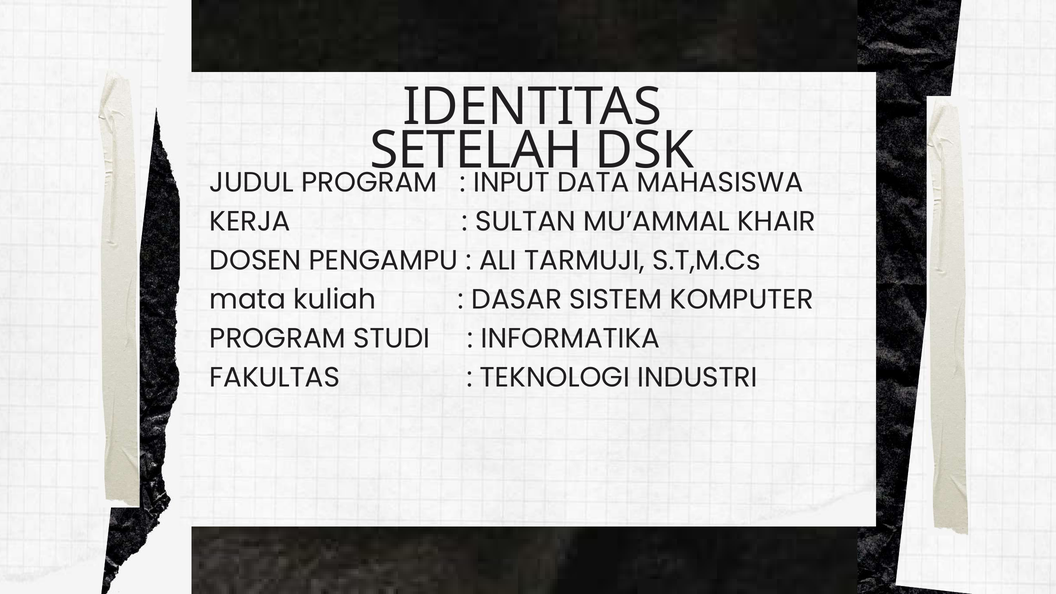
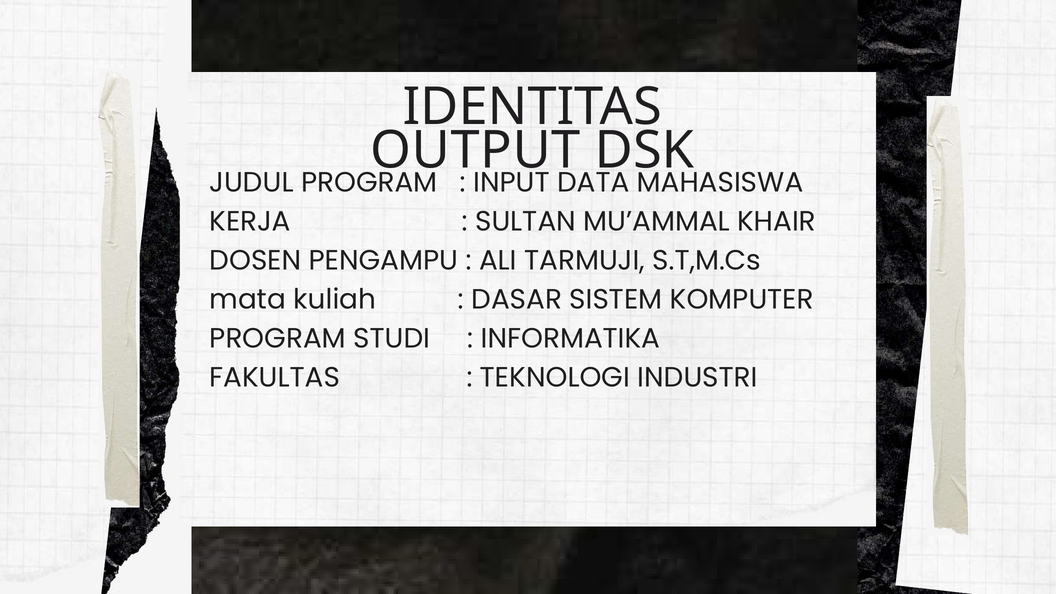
SETELAH: SETELAH -> OUTPUT (475, 150)
